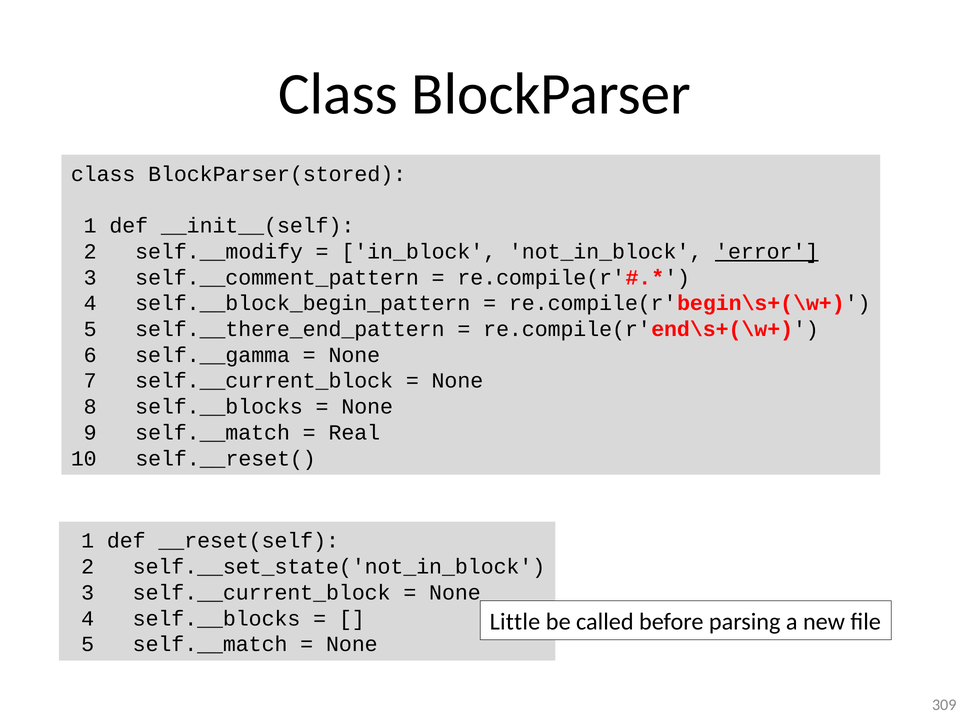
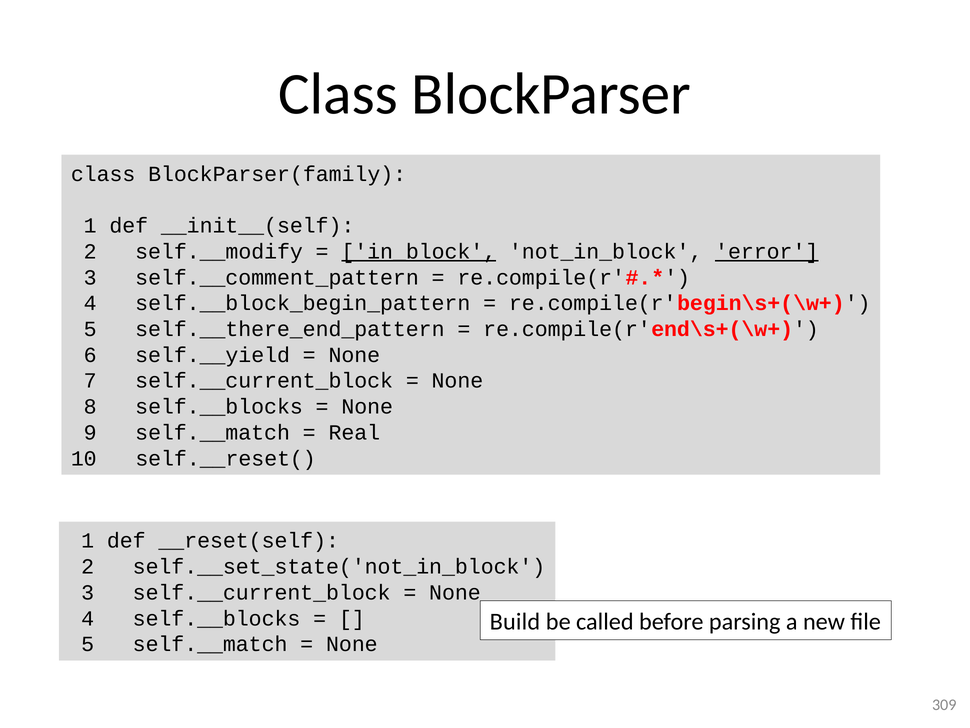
BlockParser(stored: BlockParser(stored -> BlockParser(family (277, 174)
in_block underline: none -> present (419, 251)
self.__gamma: self.__gamma -> self.__yield (213, 355)
Little: Little -> Build (515, 622)
